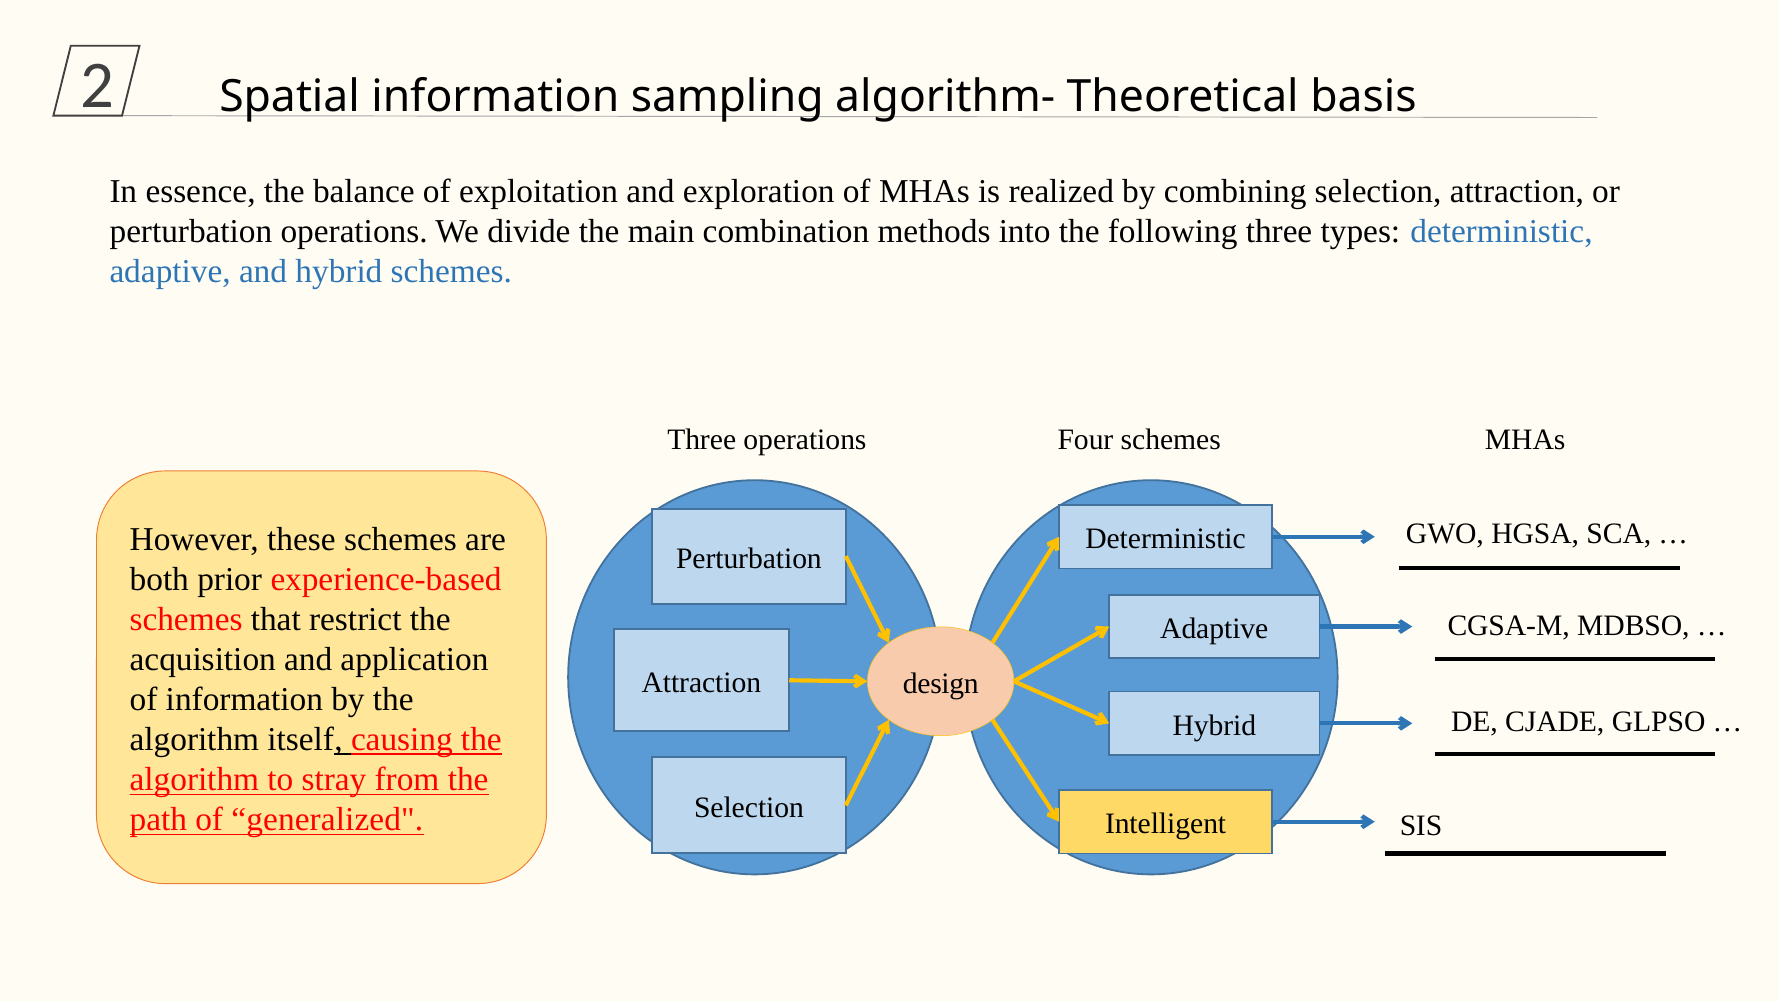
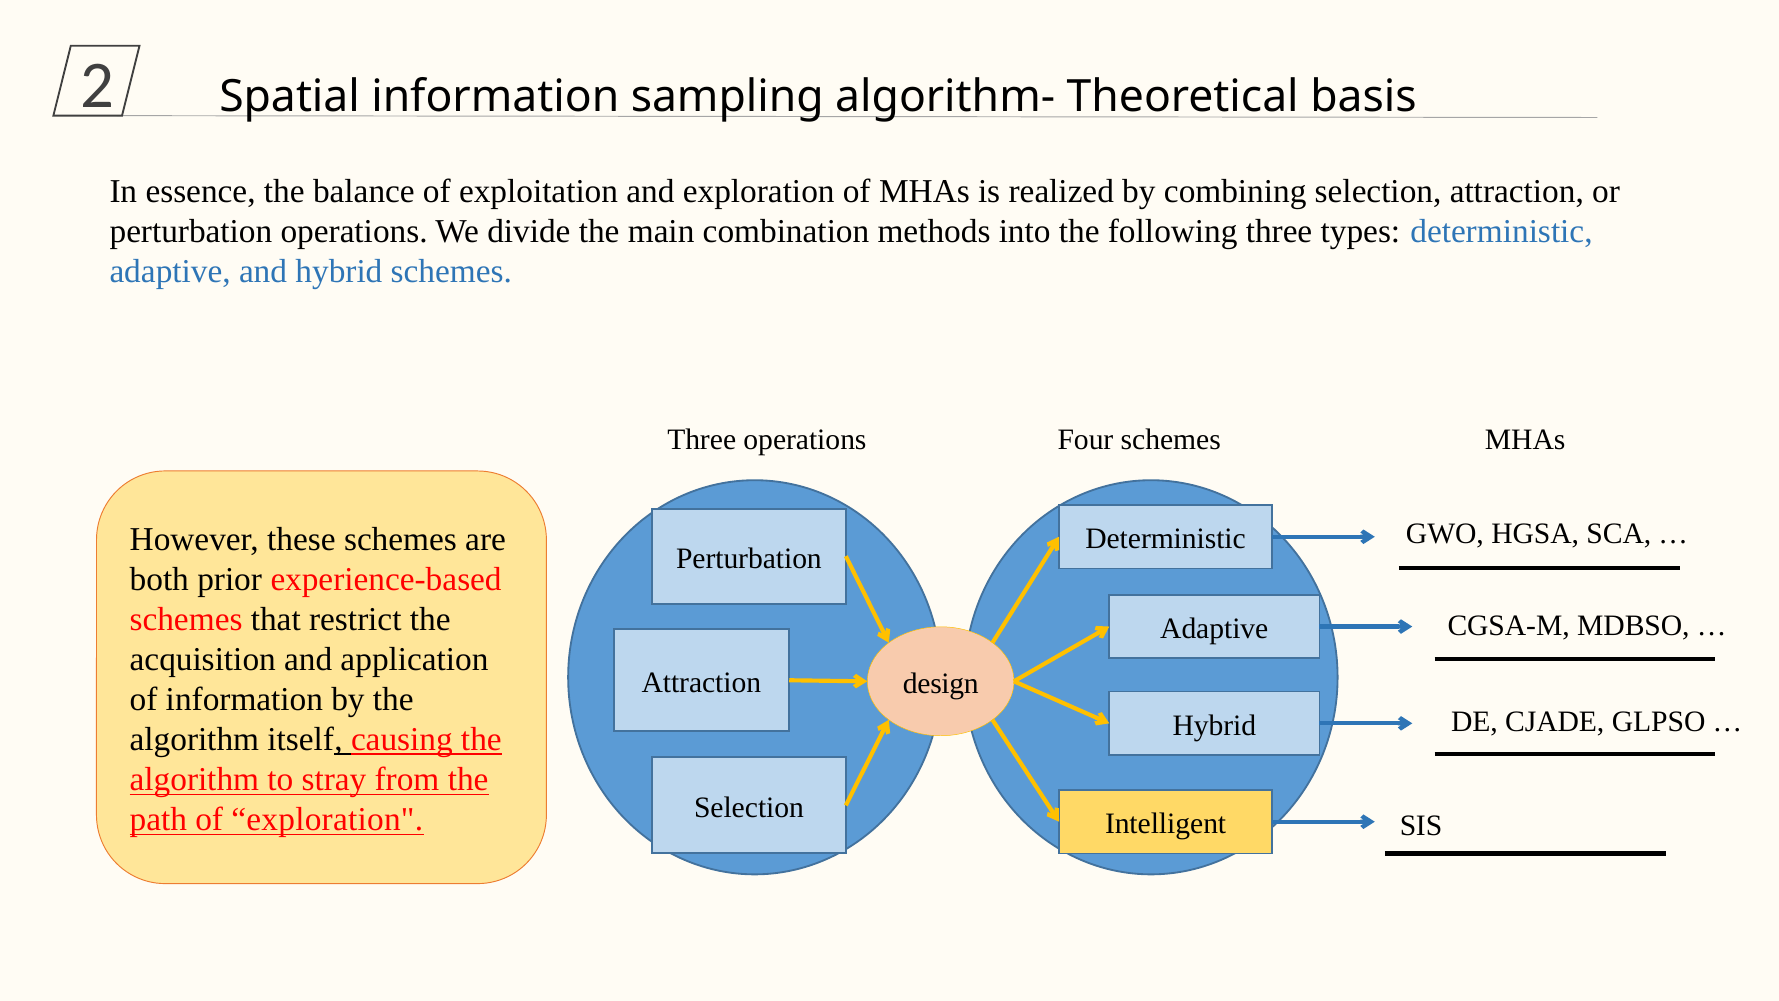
of generalized: generalized -> exploration (327, 819)
